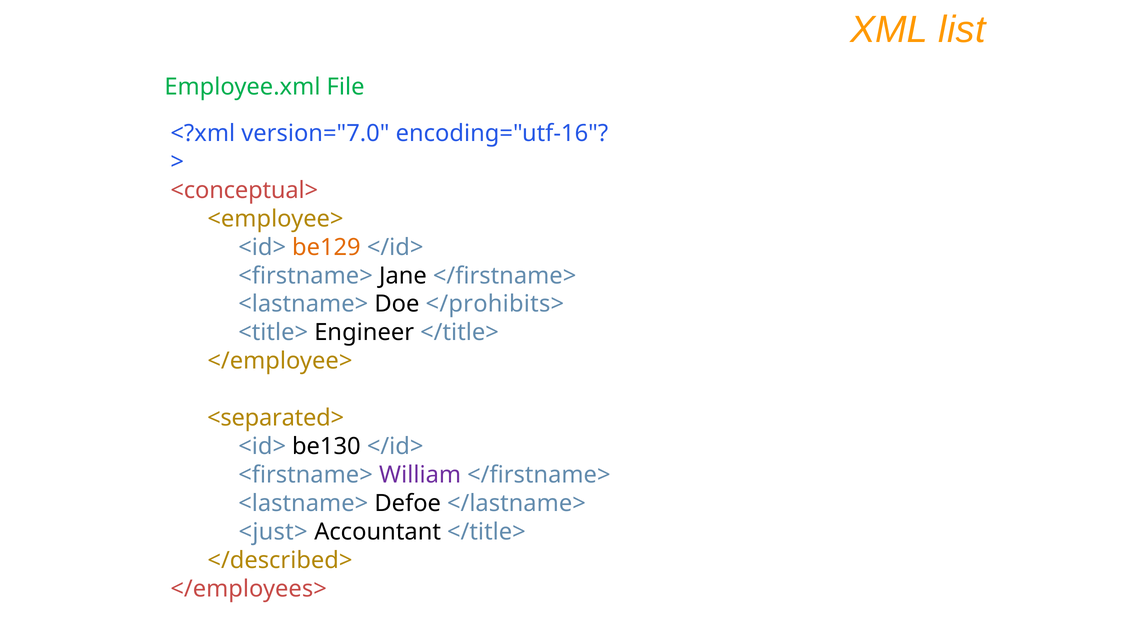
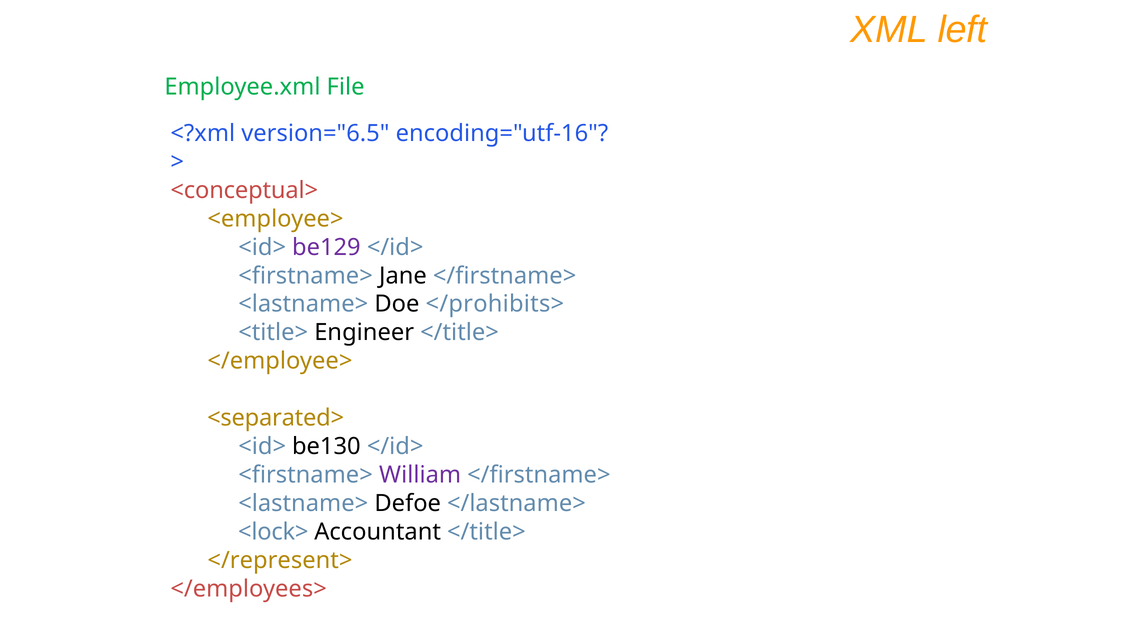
list: list -> left (962, 30)
version="7.0: version="7.0 -> version="6.5 (315, 133)
be129 colour: orange -> purple (326, 247)
<just>: <just> -> <lock> (273, 531)
</described>: </described> -> </represent> (280, 560)
